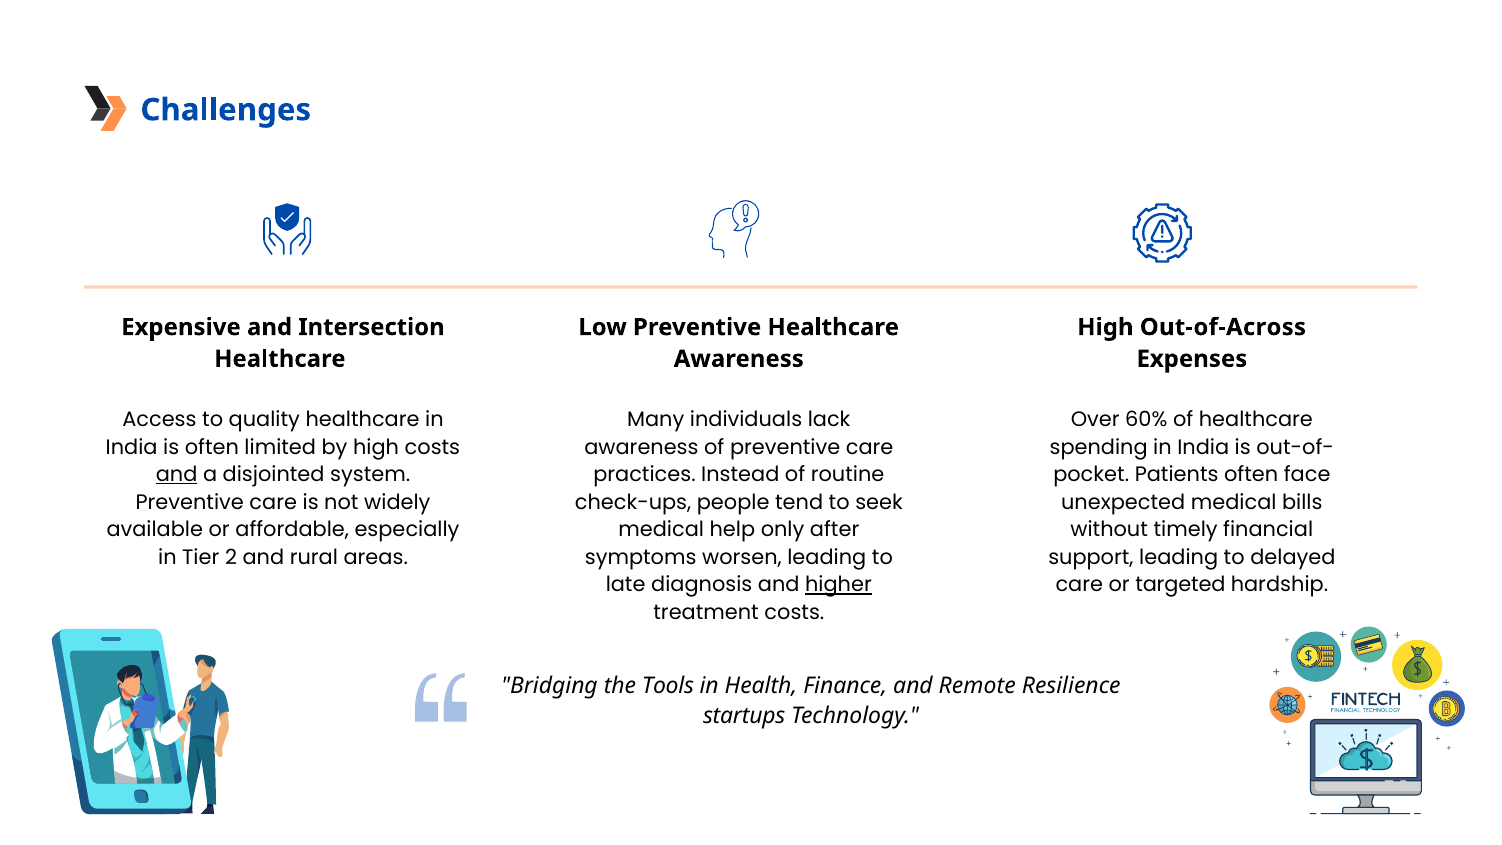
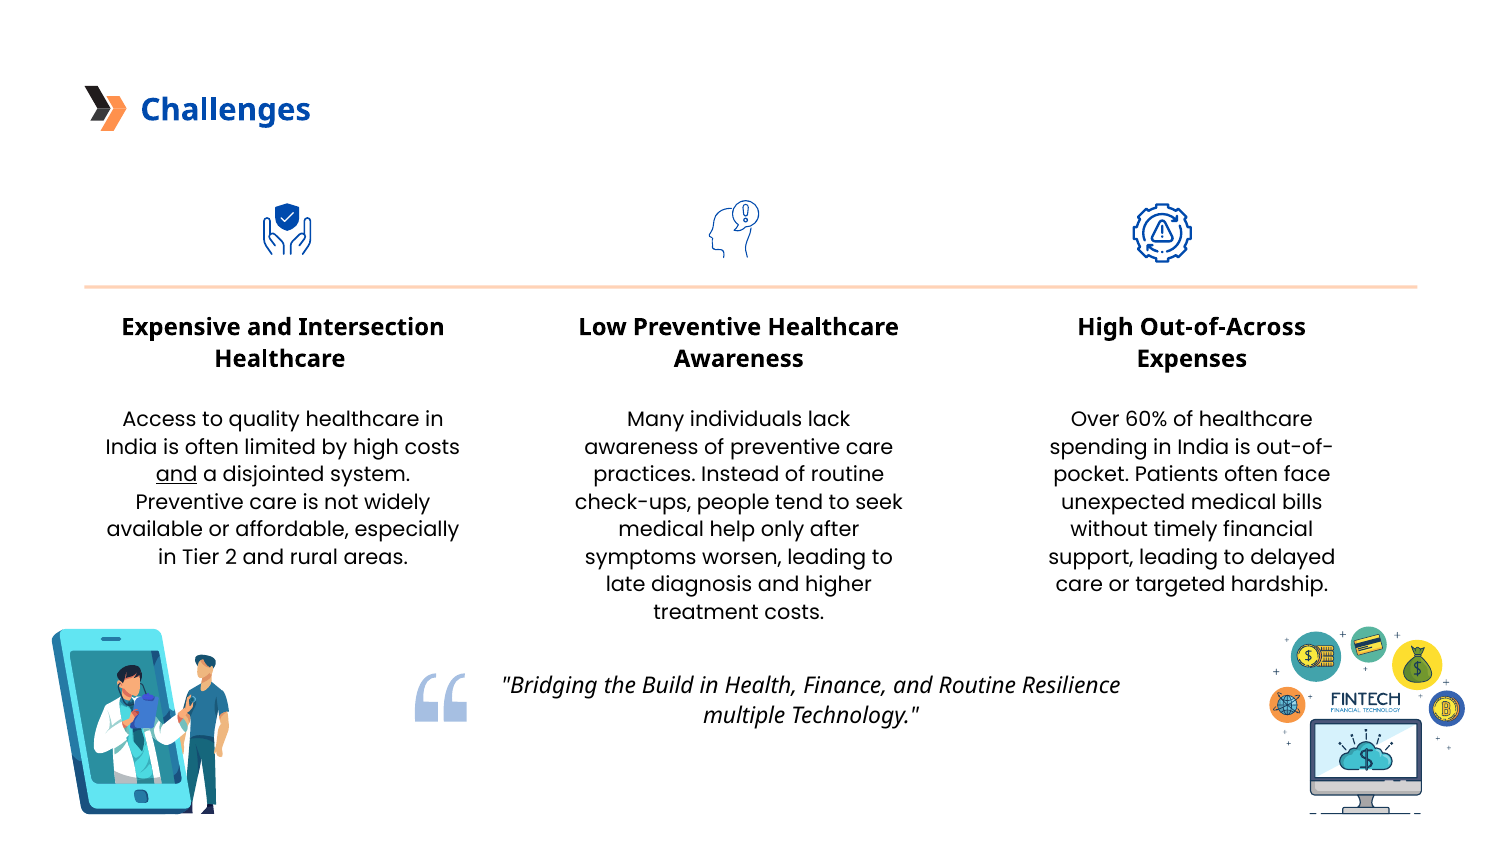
higher underline: present -> none (838, 585)
Tools: Tools -> Build (668, 686)
and Remote: Remote -> Routine (977, 686)
startups: startups -> multiple (744, 716)
